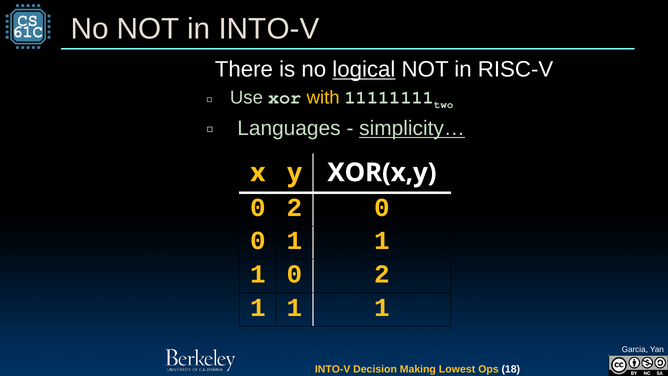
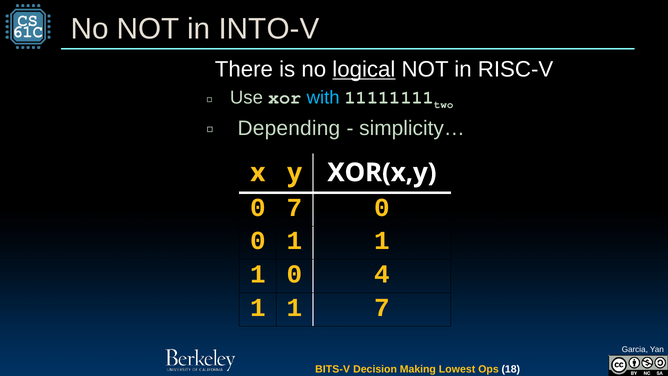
with colour: yellow -> light blue (323, 97)
Languages: Languages -> Depending (289, 128)
simplicity… underline: present -> none (412, 128)
2: 2 -> 7 (295, 207)
1 0 2: 2 -> 4 (382, 274)
1: 1 -> 7 (382, 307)
INTO-V: INTO-V -> BITS-V (333, 369)
